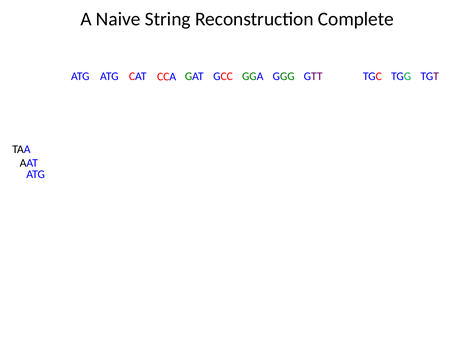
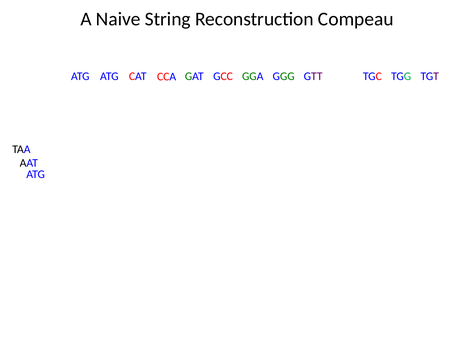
Complete: Complete -> Compeau (356, 19)
